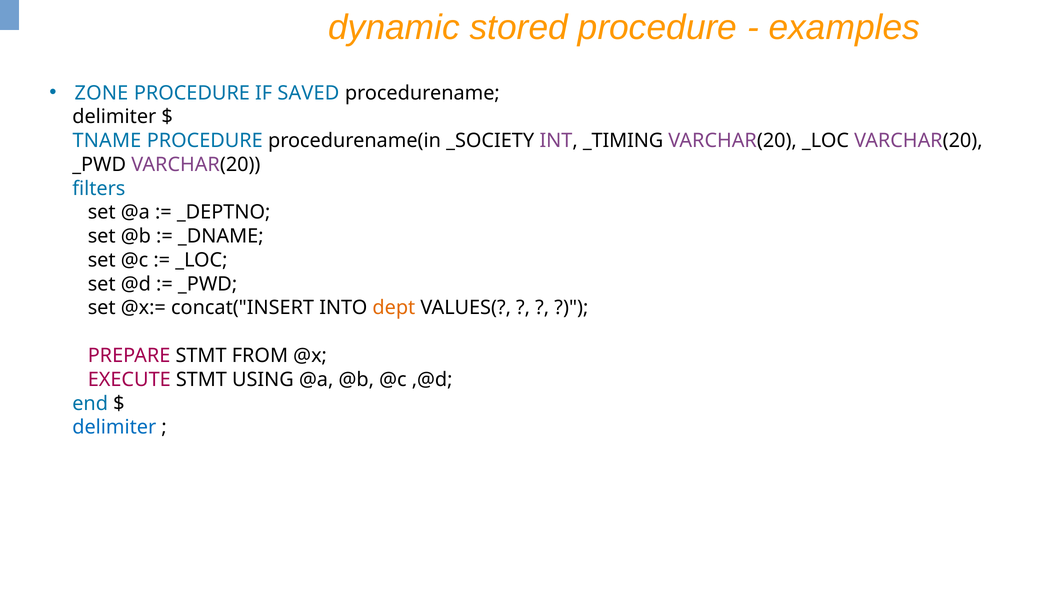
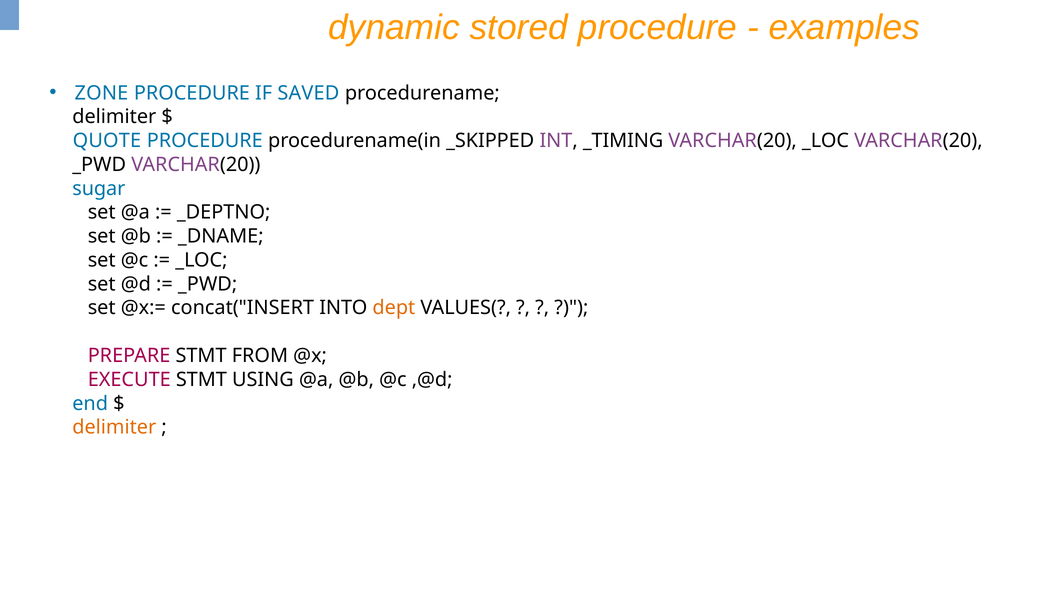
TNAME: TNAME -> QUOTE (107, 141)
_SOCIETY: _SOCIETY -> _SKIPPED (490, 141)
filters: filters -> sugar (99, 188)
delimiter colour: blue -> orange (114, 427)
